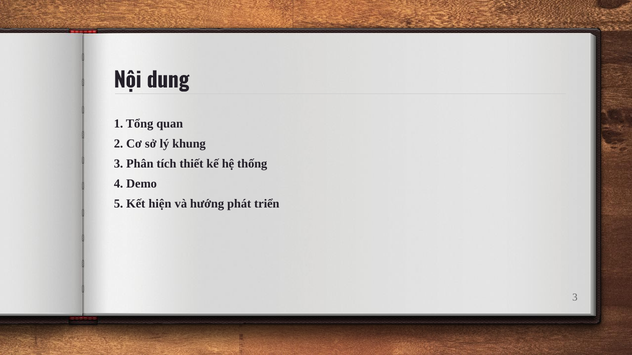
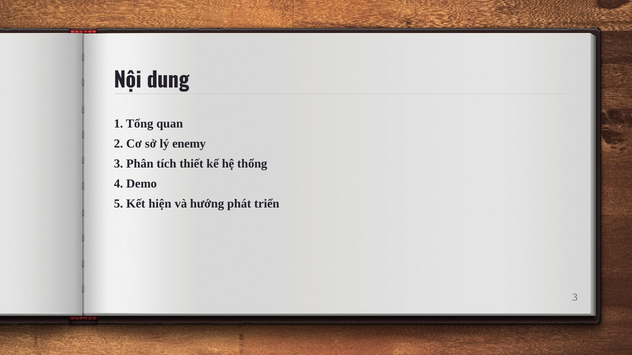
khung: khung -> enemy (189, 144)
